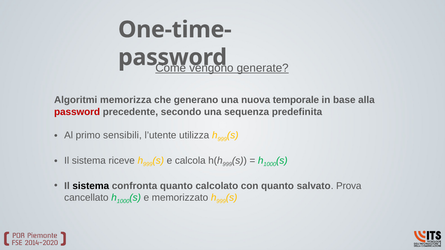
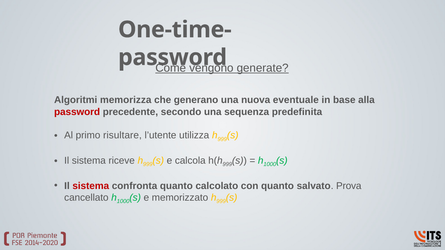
temporale: temporale -> eventuale (296, 100)
sensibili: sensibili -> risultare (122, 136)
sistema colour: black -> red (91, 186)
